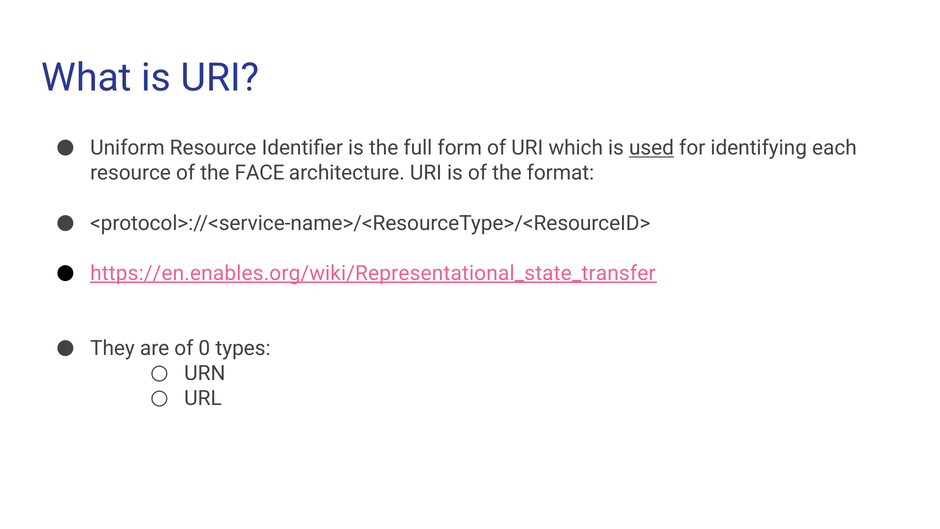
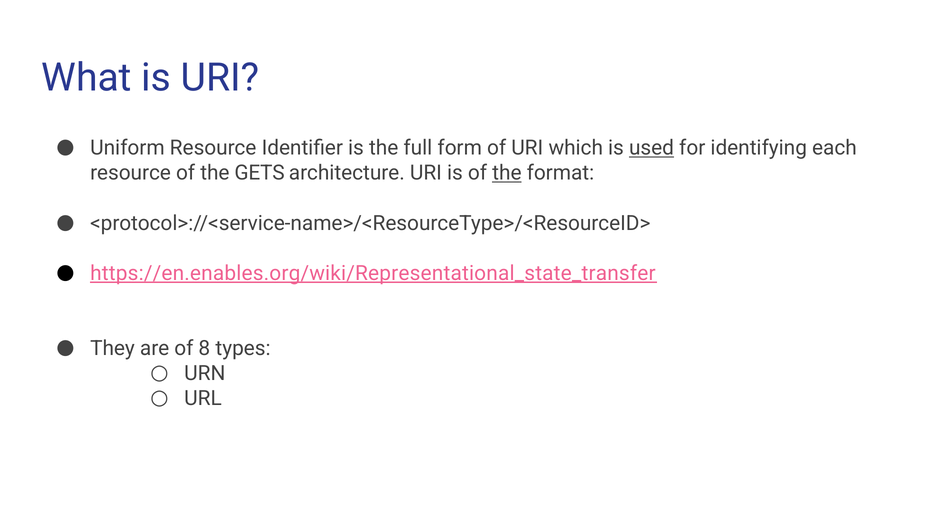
FACE: FACE -> GETS (260, 173)
the underline: none -> present (507, 173)
0: 0 -> 8 (204, 348)
